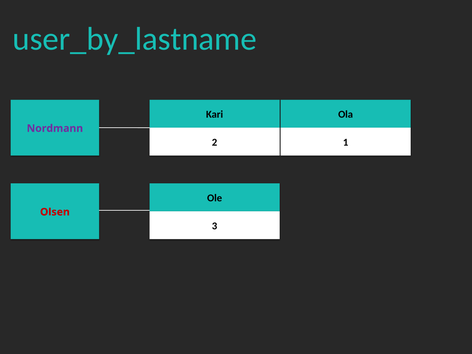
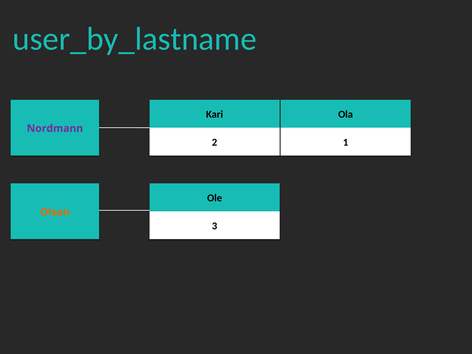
Olsen colour: red -> orange (55, 212)
